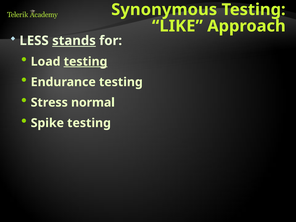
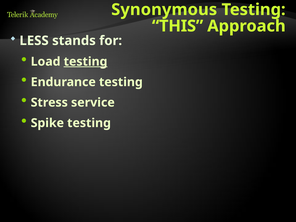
LIKE: LIKE -> THIS (178, 26)
stands underline: present -> none (74, 41)
normal: normal -> service (93, 103)
